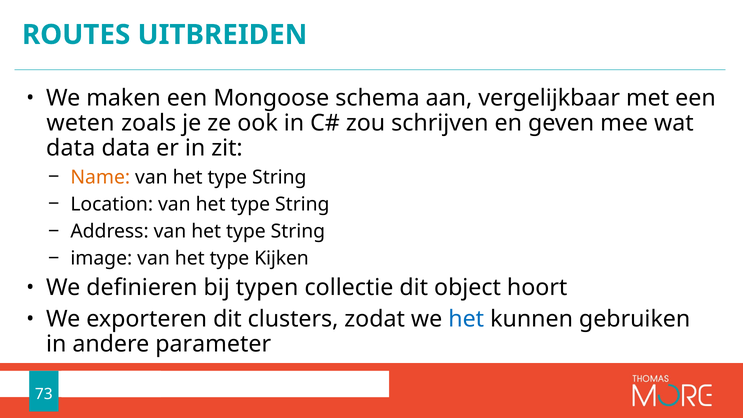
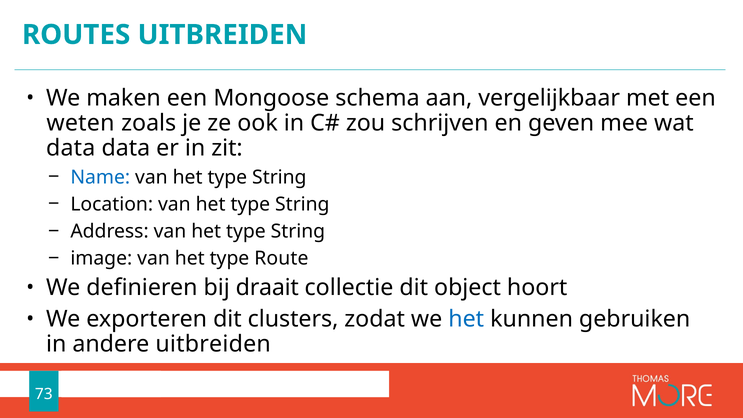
Name colour: orange -> blue (100, 177)
Kijken: Kijken -> Route (281, 258)
typen: typen -> draait (267, 288)
andere parameter: parameter -> uitbreiden (213, 344)
